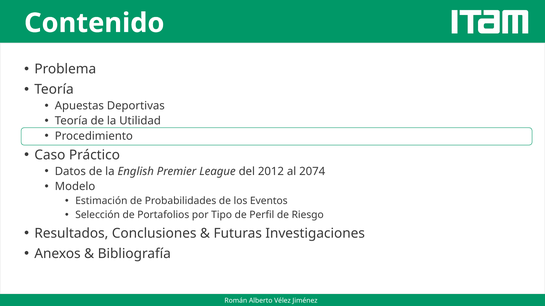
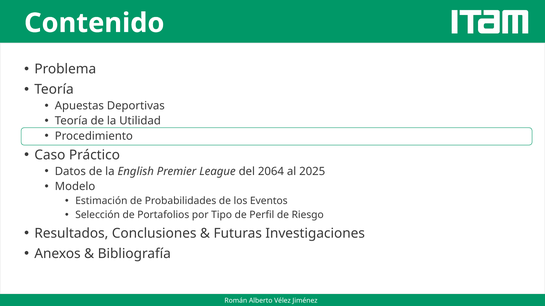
2012: 2012 -> 2064 (271, 172)
2074: 2074 -> 2025 (312, 172)
